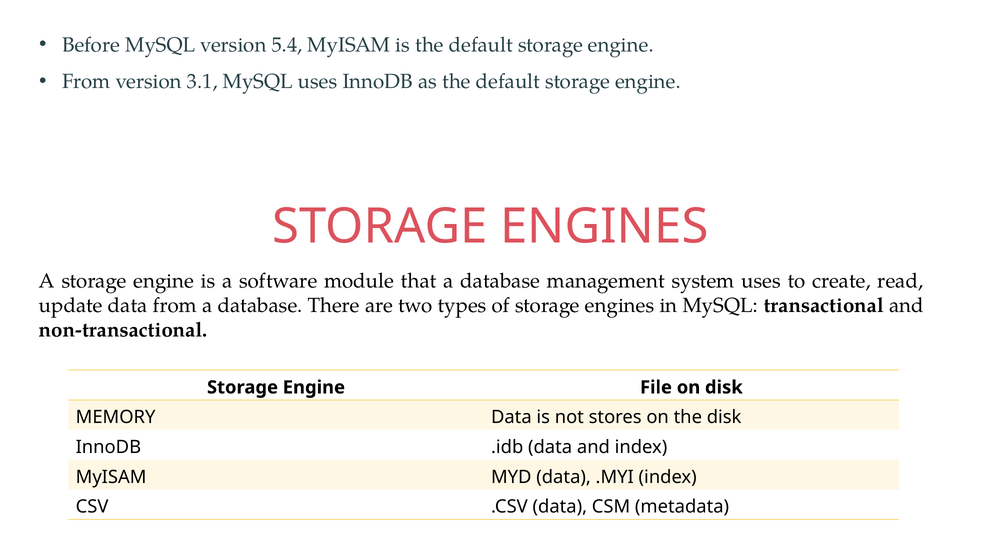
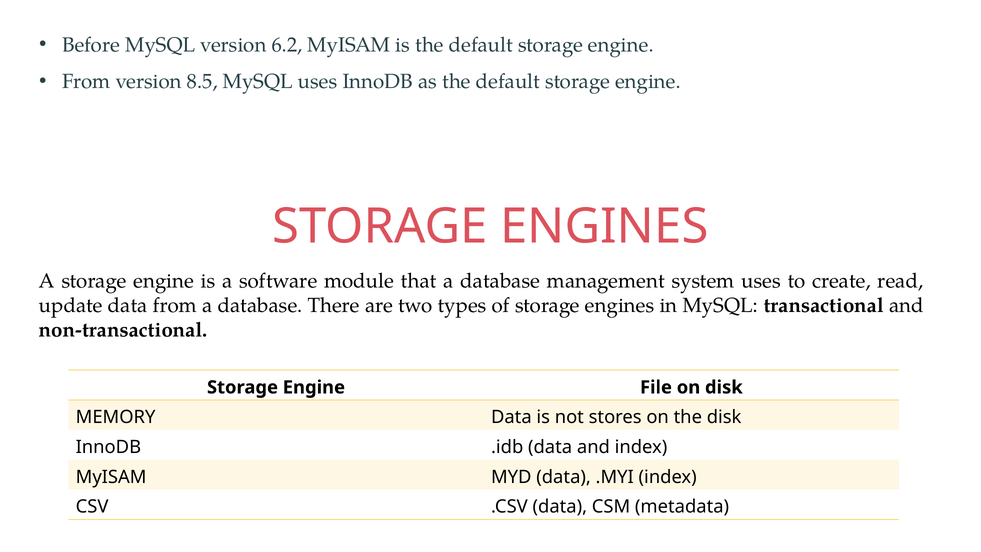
5.4: 5.4 -> 6.2 (287, 45)
3.1: 3.1 -> 8.5 (202, 82)
